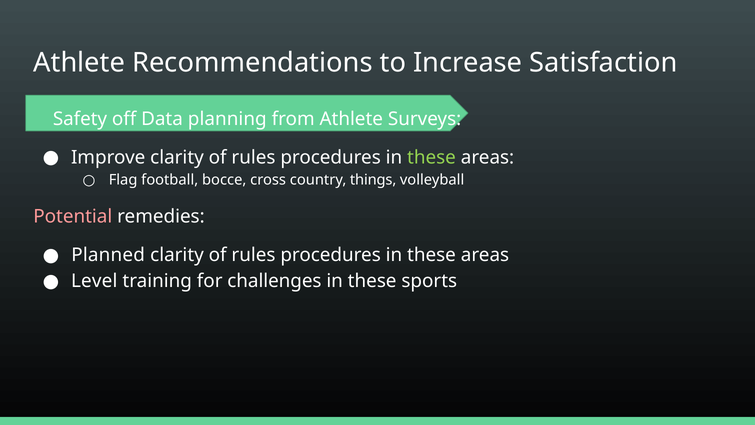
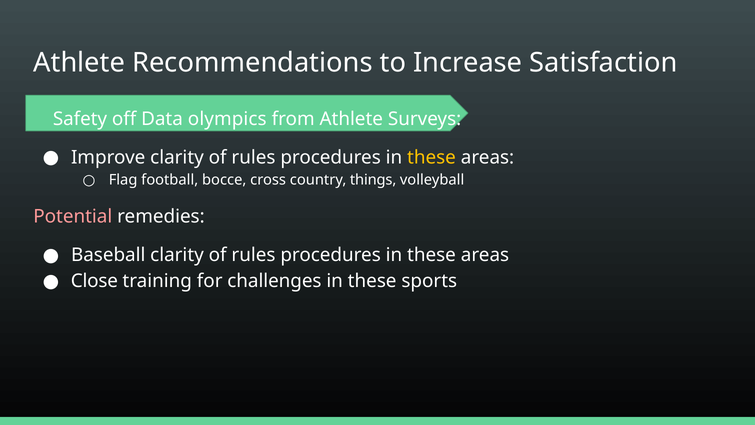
planning: planning -> olympics (227, 119)
these colour: light green -> yellow (431, 157)
Planned: Planned -> Baseball (108, 255)
Level: Level -> Close (94, 281)
